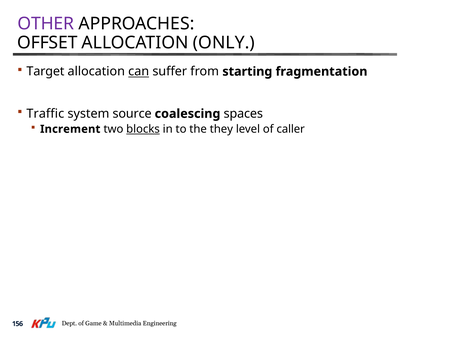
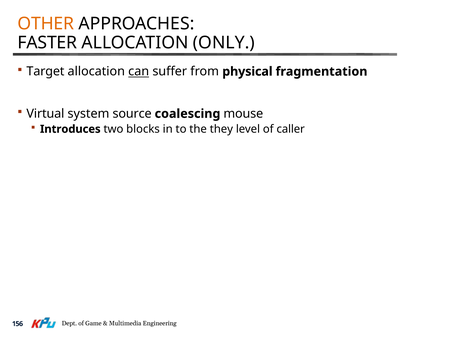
OTHER colour: purple -> orange (46, 24)
OFFSET: OFFSET -> FASTER (47, 43)
starting: starting -> physical (247, 72)
Traffic: Traffic -> Virtual (45, 114)
spaces: spaces -> mouse (243, 114)
Increment: Increment -> Introduces (70, 129)
blocks underline: present -> none (143, 129)
